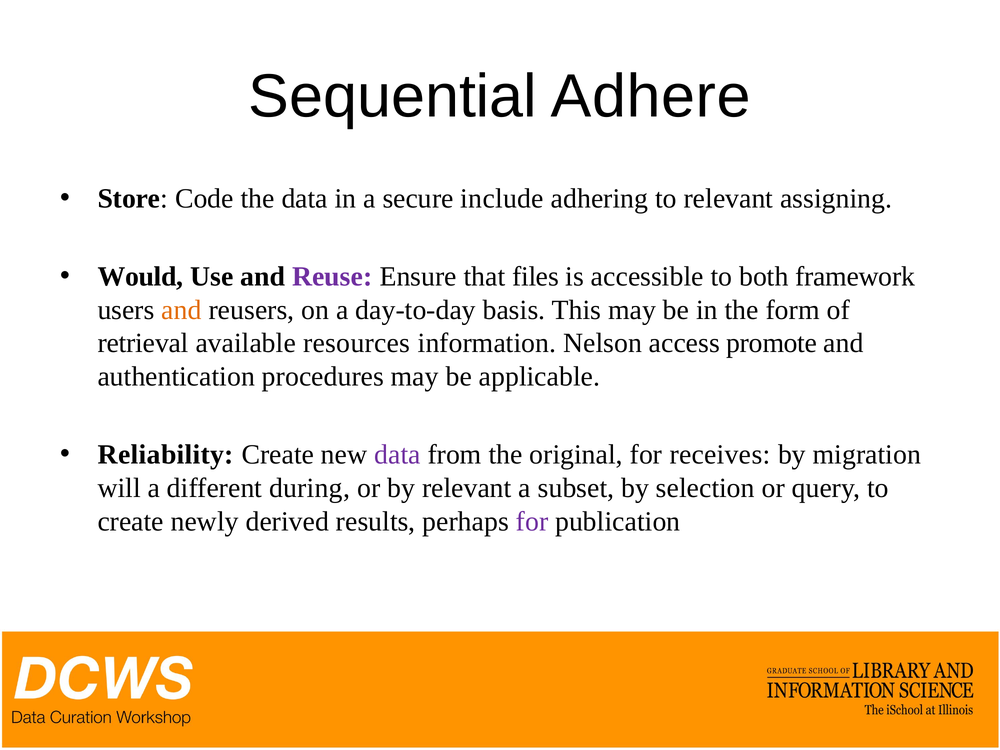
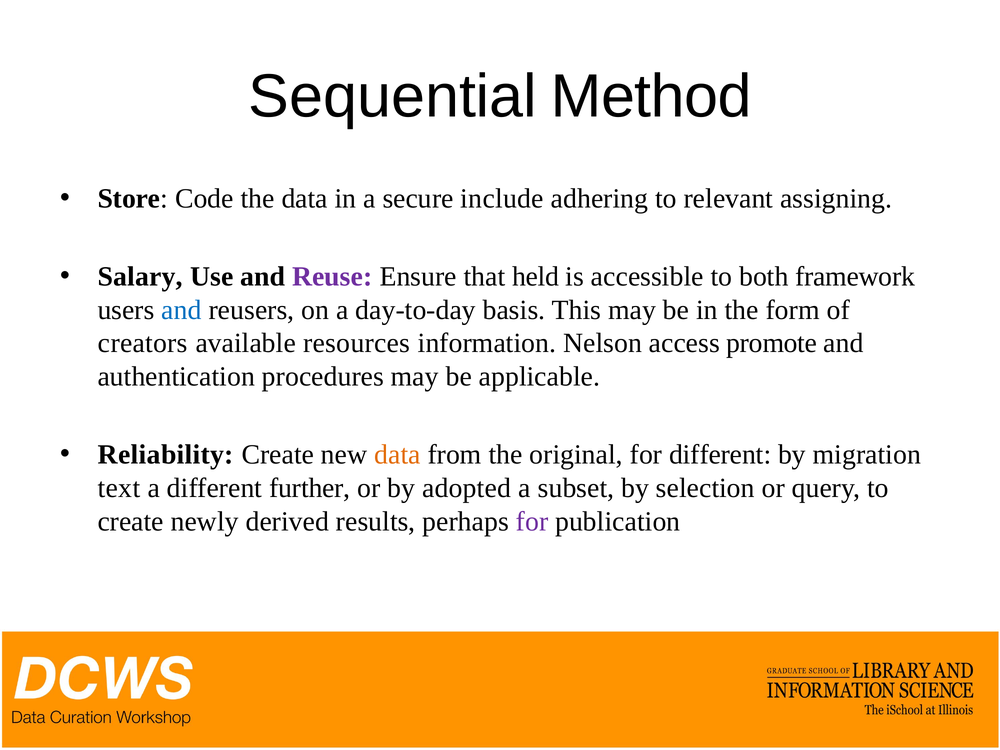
Adhere: Adhere -> Method (651, 97)
Would: Would -> Salary (140, 277)
files: files -> held (535, 277)
and colour: orange -> blue (182, 310)
retrieval: retrieval -> creators (143, 343)
data colour: purple -> orange (397, 455)
for receives: receives -> different (720, 455)
will: will -> text (119, 488)
during: during -> further (310, 488)
by relevant: relevant -> adopted (467, 488)
